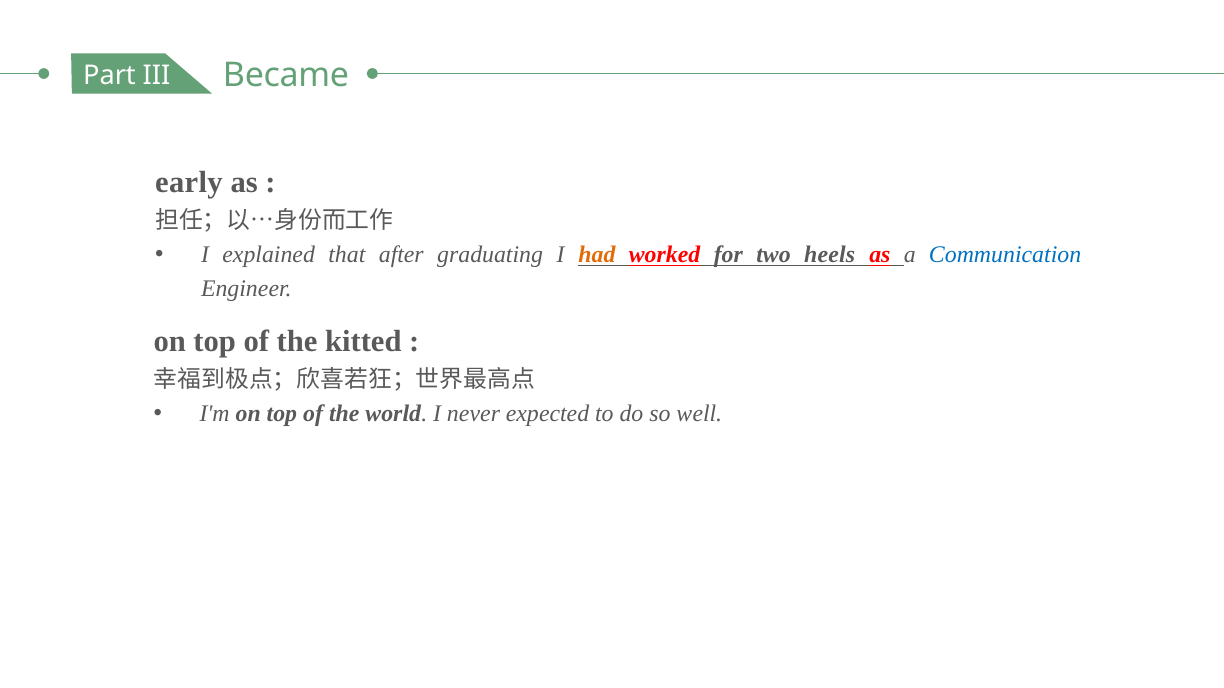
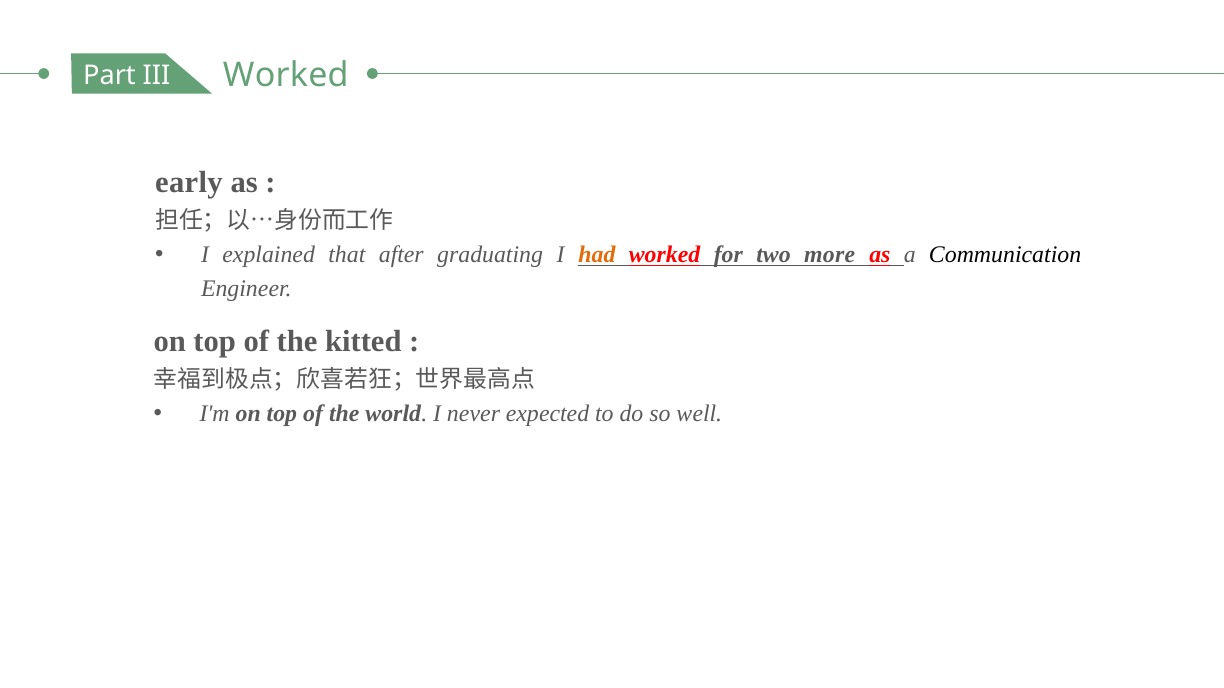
III Became: Became -> Worked (286, 76)
heels: heels -> more (830, 255)
Communication colour: blue -> black (1005, 255)
